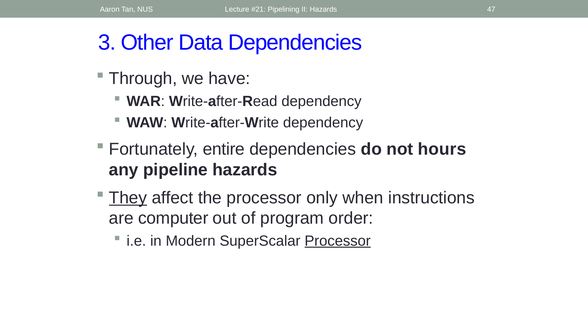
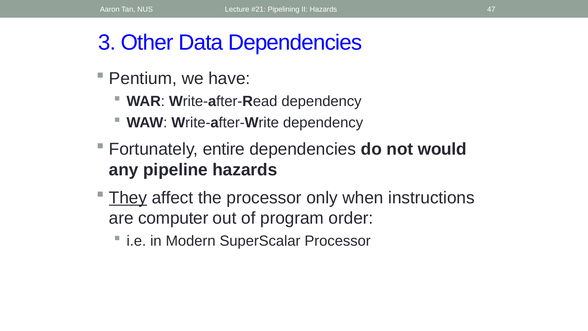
Through: Through -> Pentium (143, 79)
hours: hours -> would (442, 149)
Processor underline: present -> none (338, 241)
